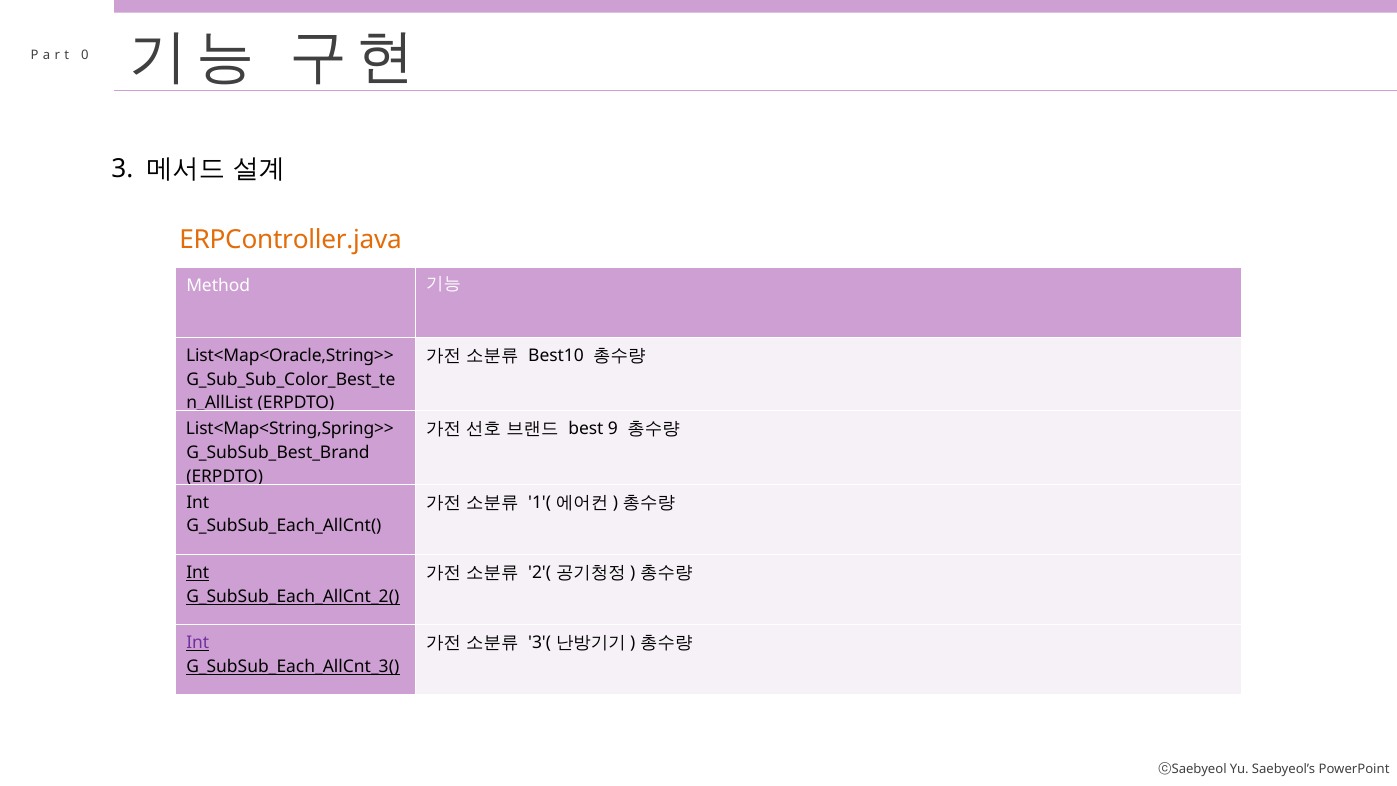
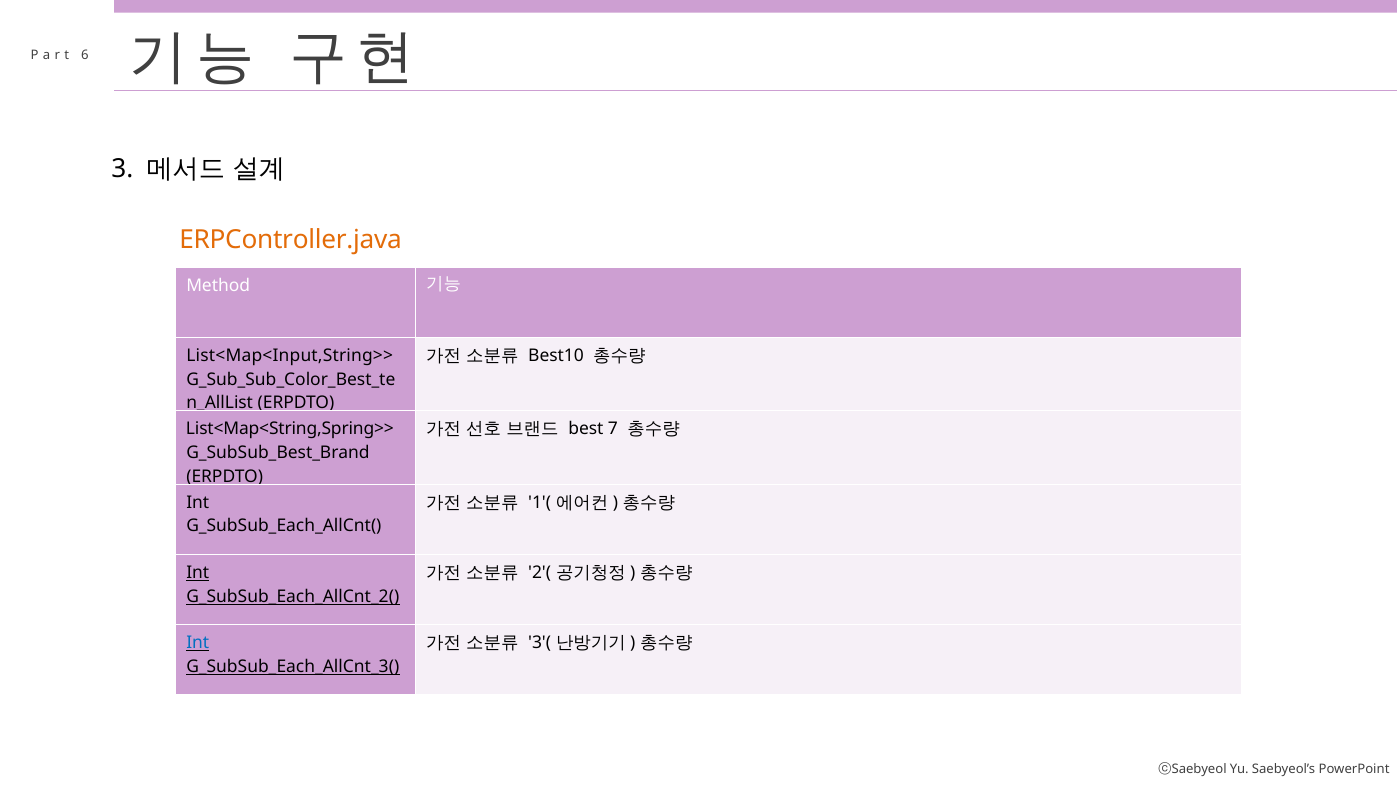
0: 0 -> 6 (85, 55)
List<Map<Oracle,String>>: List<Map<Oracle,String>> -> List<Map<Input,String>> (290, 356)
9: 9 -> 7 (613, 429)
Int colour: purple -> blue (198, 642)
